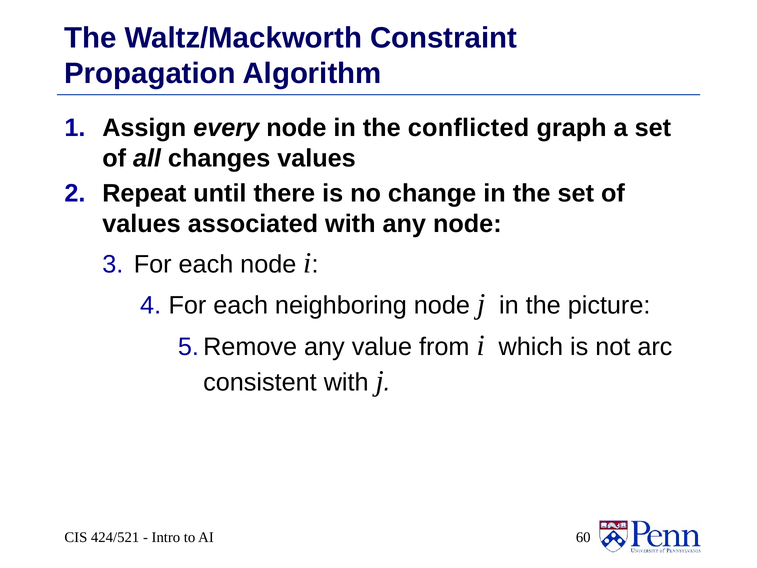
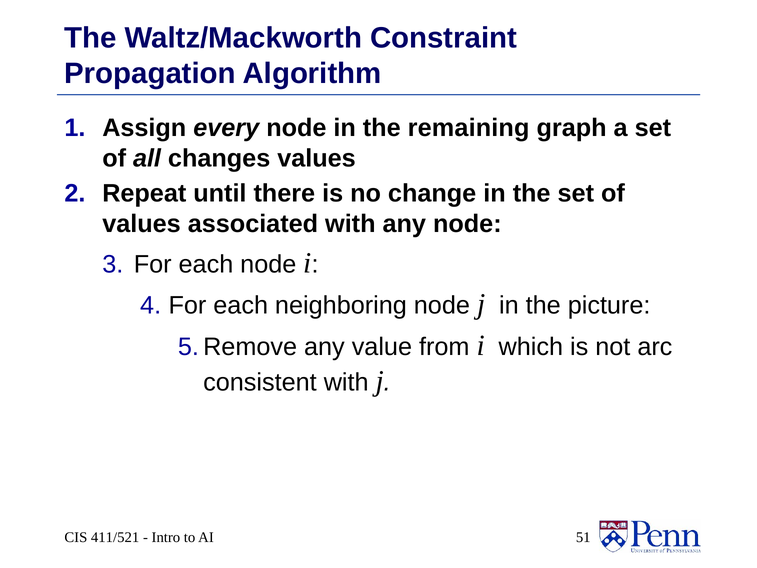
conflicted: conflicted -> remaining (469, 128)
424/521: 424/521 -> 411/521 (115, 537)
60: 60 -> 51 (583, 537)
